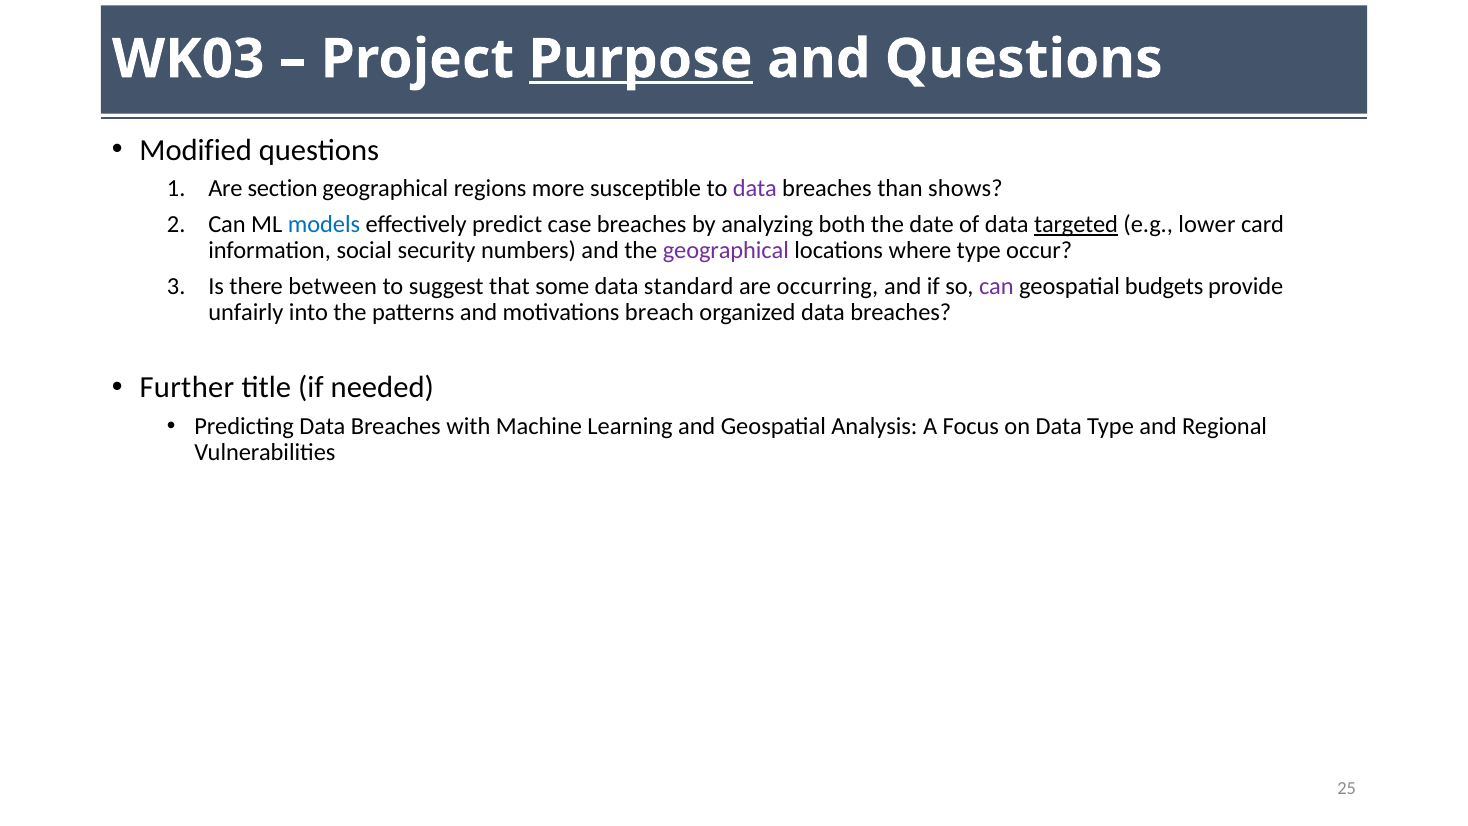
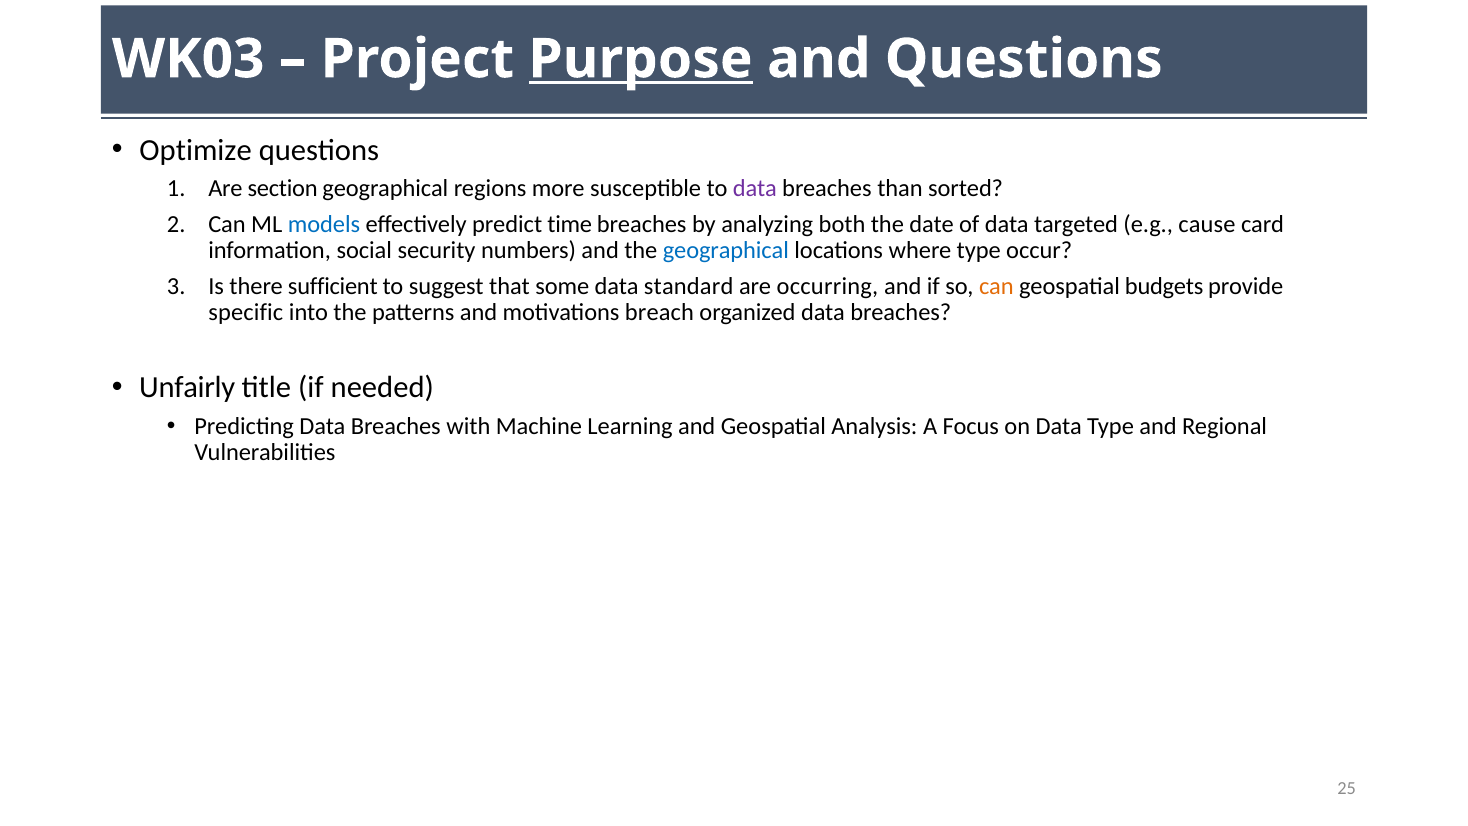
Modified: Modified -> Optimize (196, 150)
shows: shows -> sorted (966, 189)
case: case -> time (570, 224)
targeted underline: present -> none (1076, 224)
lower: lower -> cause (1207, 224)
geographical colour: purple -> blue (726, 251)
between: between -> sufficient (333, 286)
can colour: purple -> orange (996, 286)
unfairly: unfairly -> specific (246, 313)
Further: Further -> Unfairly (187, 387)
